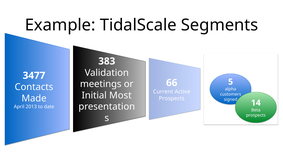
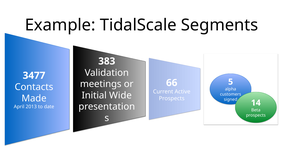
Most: Most -> Wide (120, 95)
